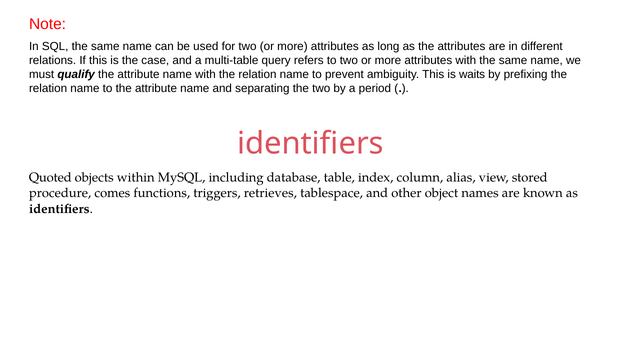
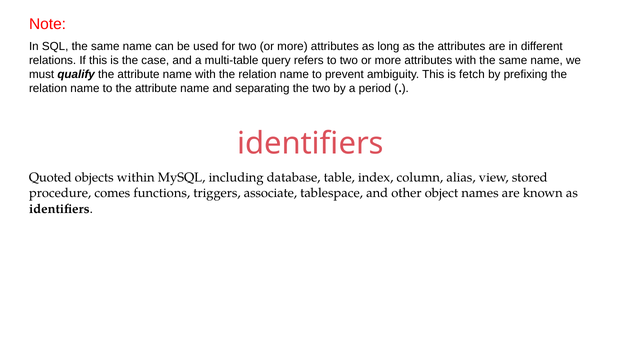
waits: waits -> fetch (472, 75)
retrieves: retrieves -> associate (270, 193)
